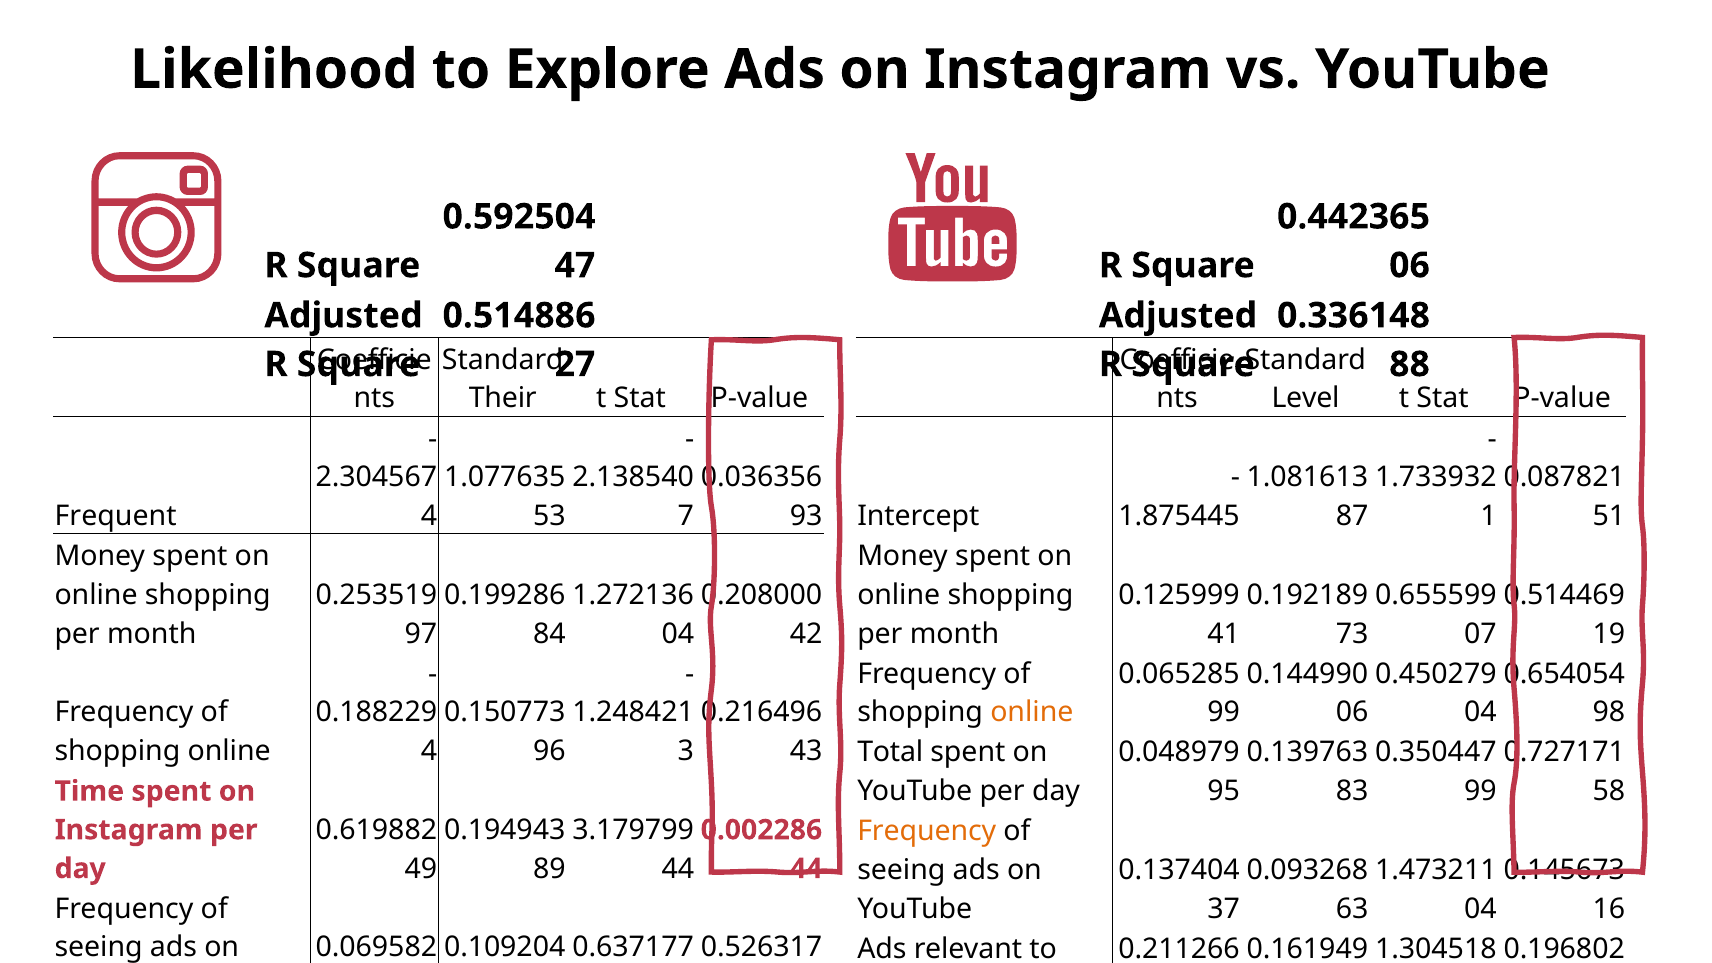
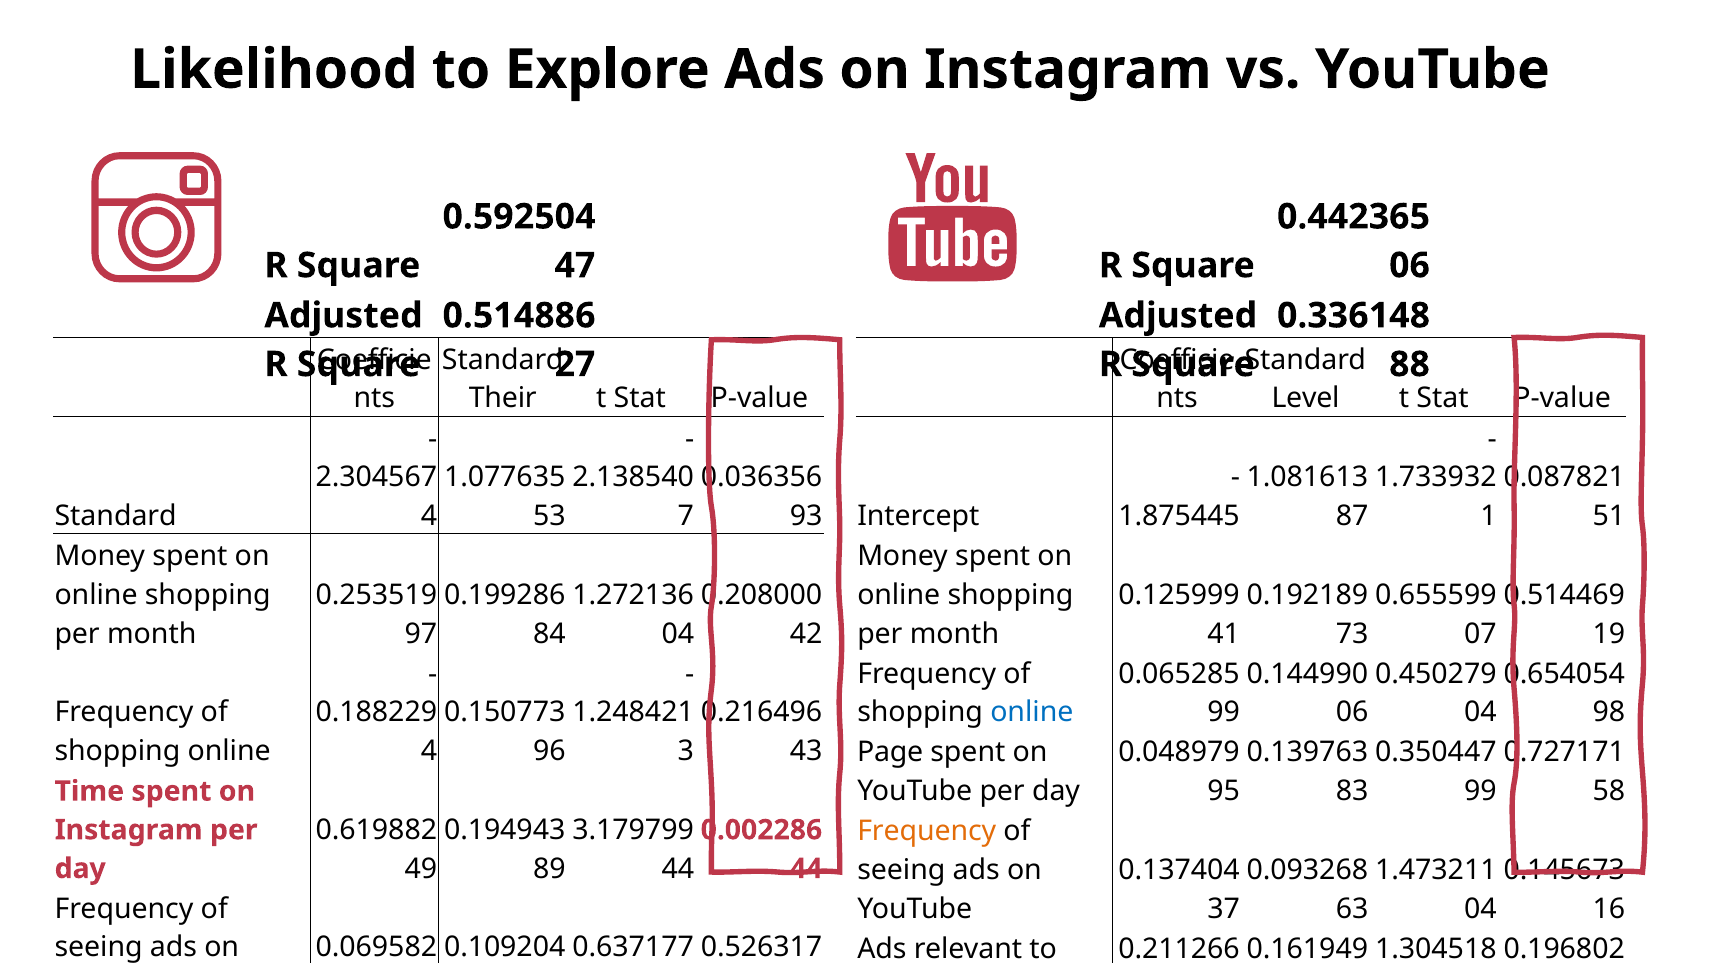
Frequent: Frequent -> Standard (116, 516)
online colour: orange -> blue (1032, 712)
Total: Total -> Page (890, 752)
